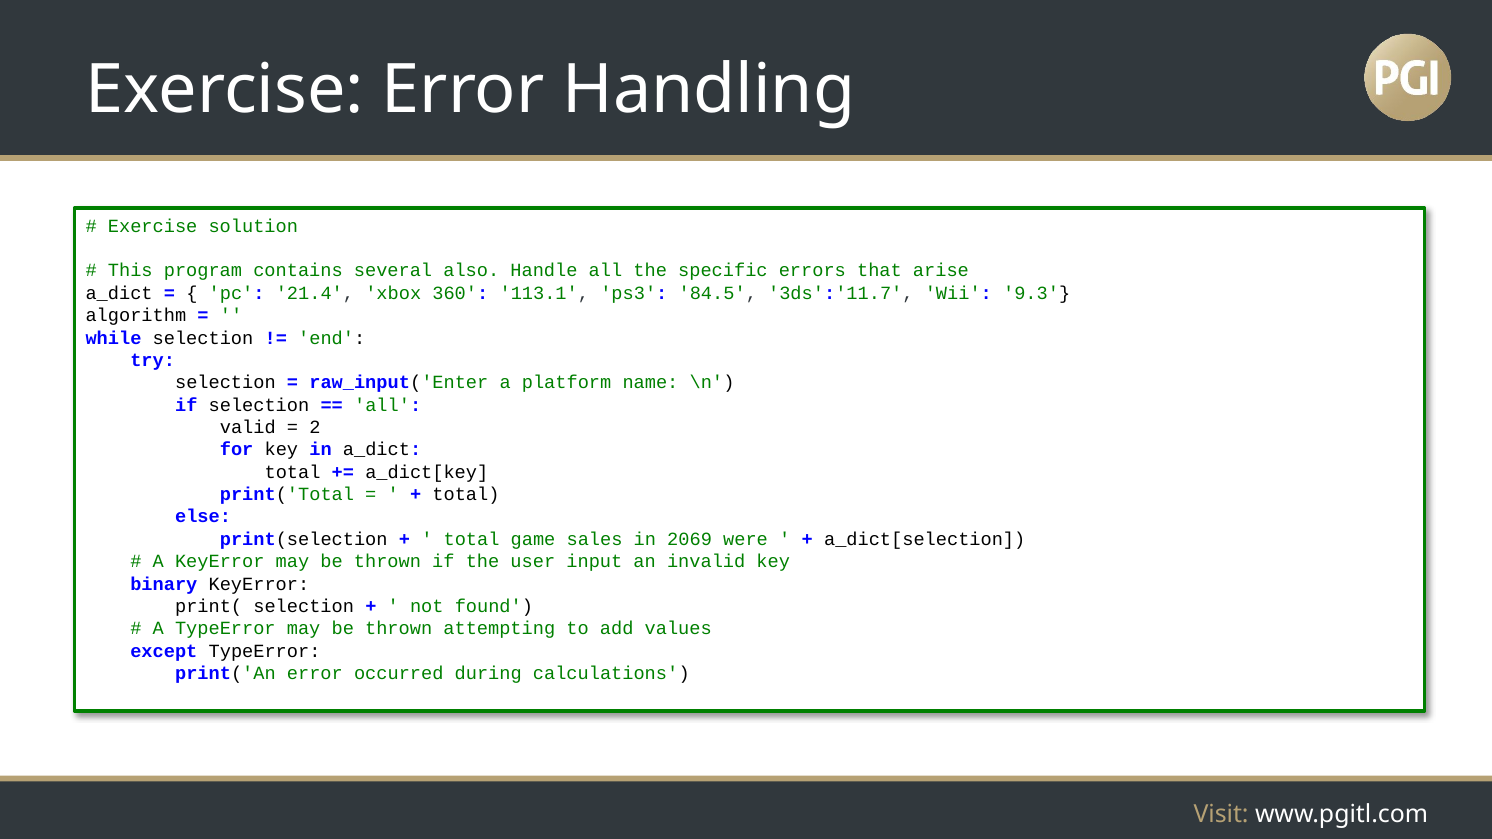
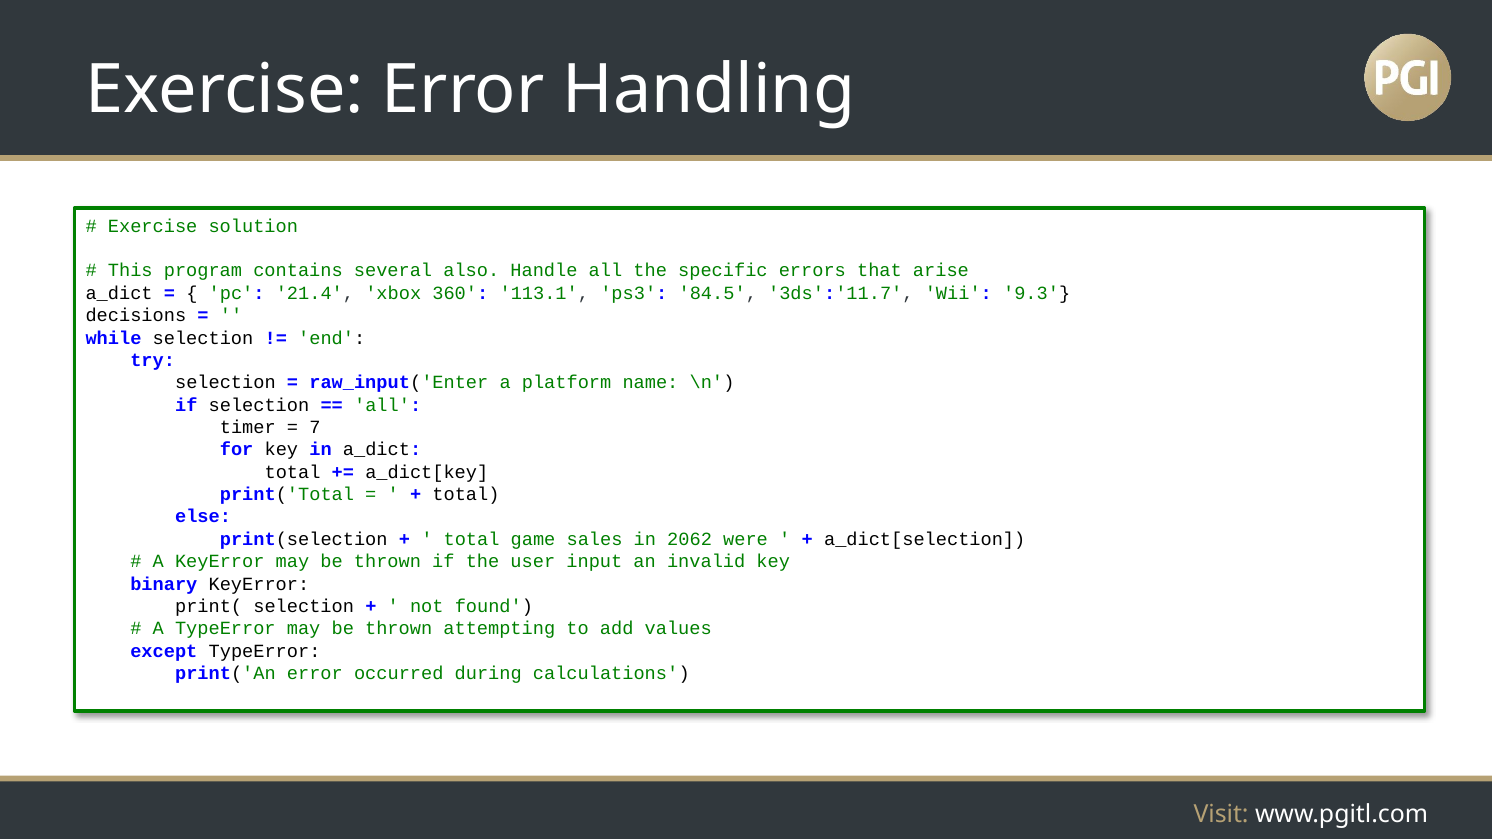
algorithm: algorithm -> decisions (136, 316)
valid: valid -> timer (248, 427)
2: 2 -> 7 (315, 427)
2069: 2069 -> 2062 (690, 539)
